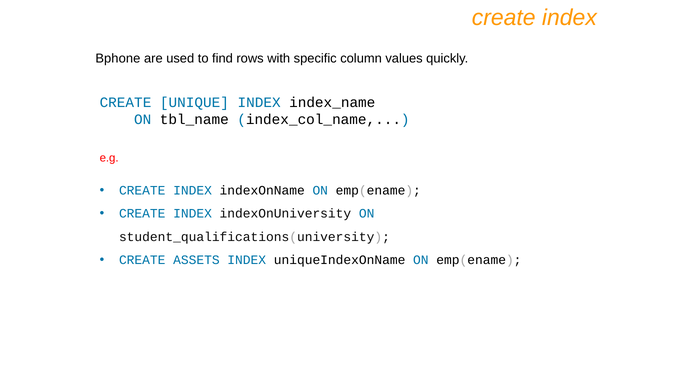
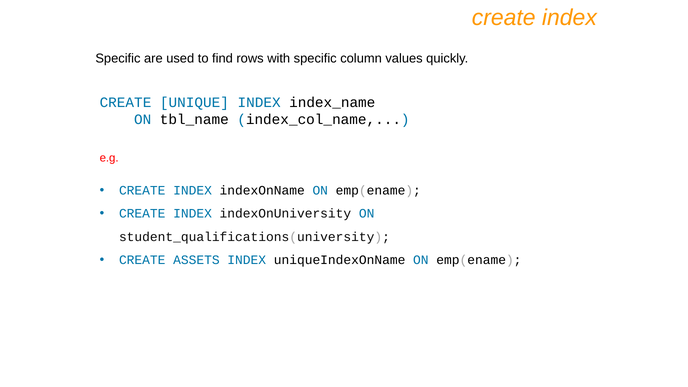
Bphone: Bphone -> Specific (118, 58)
